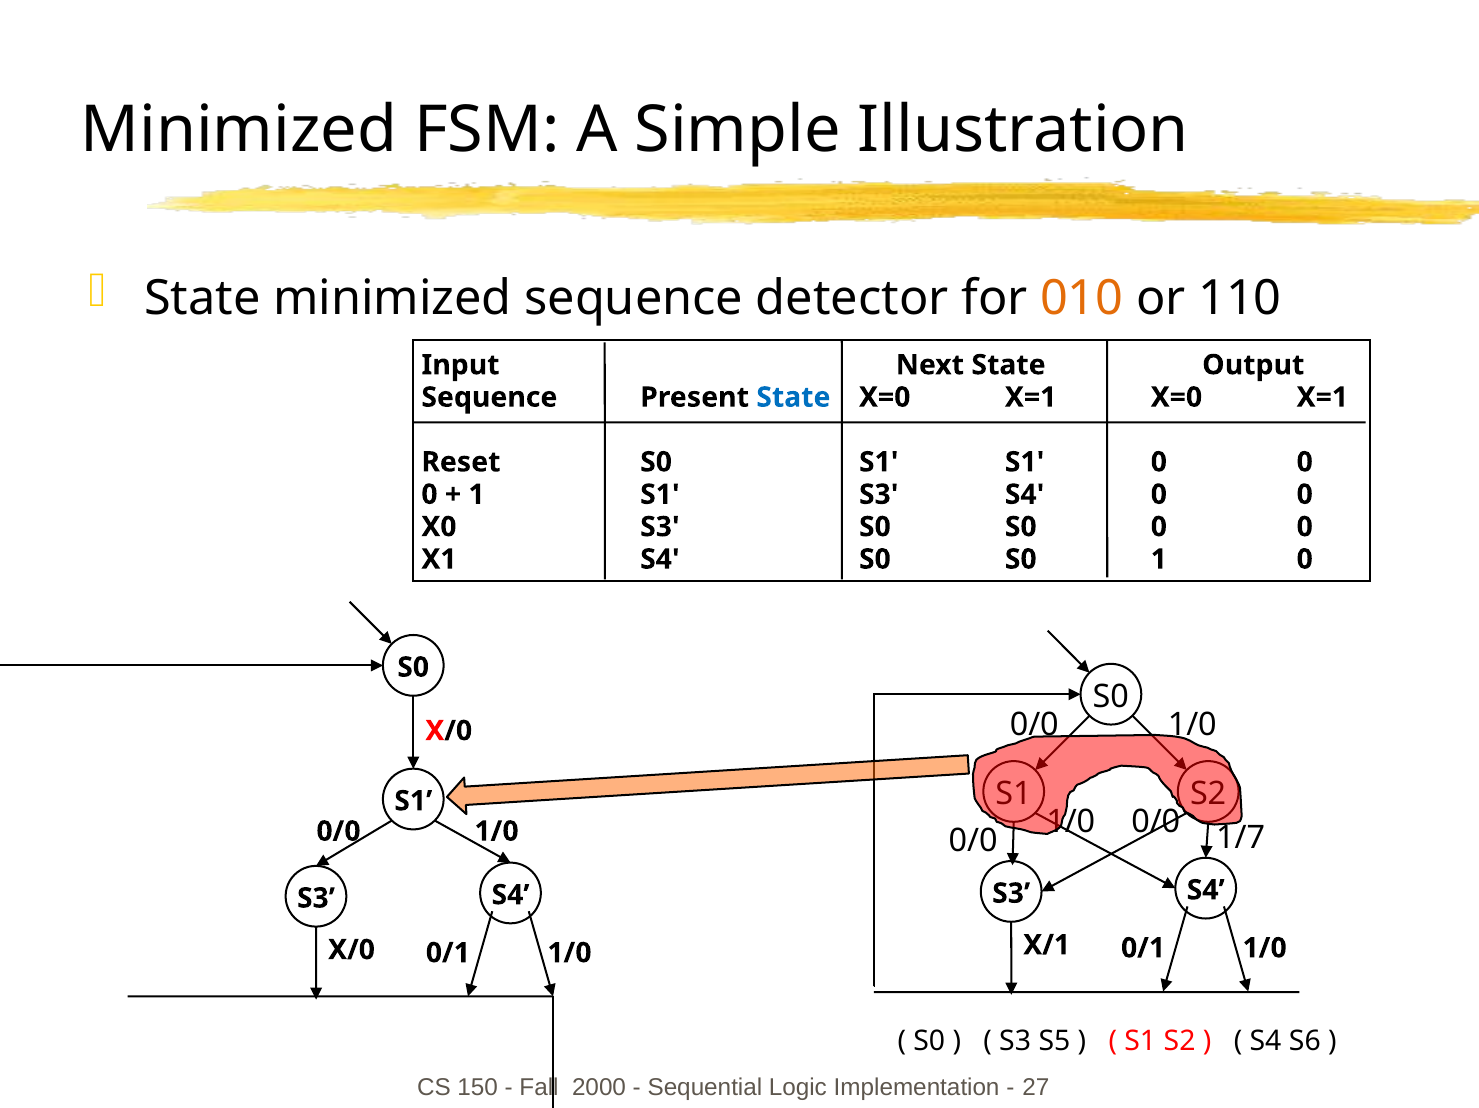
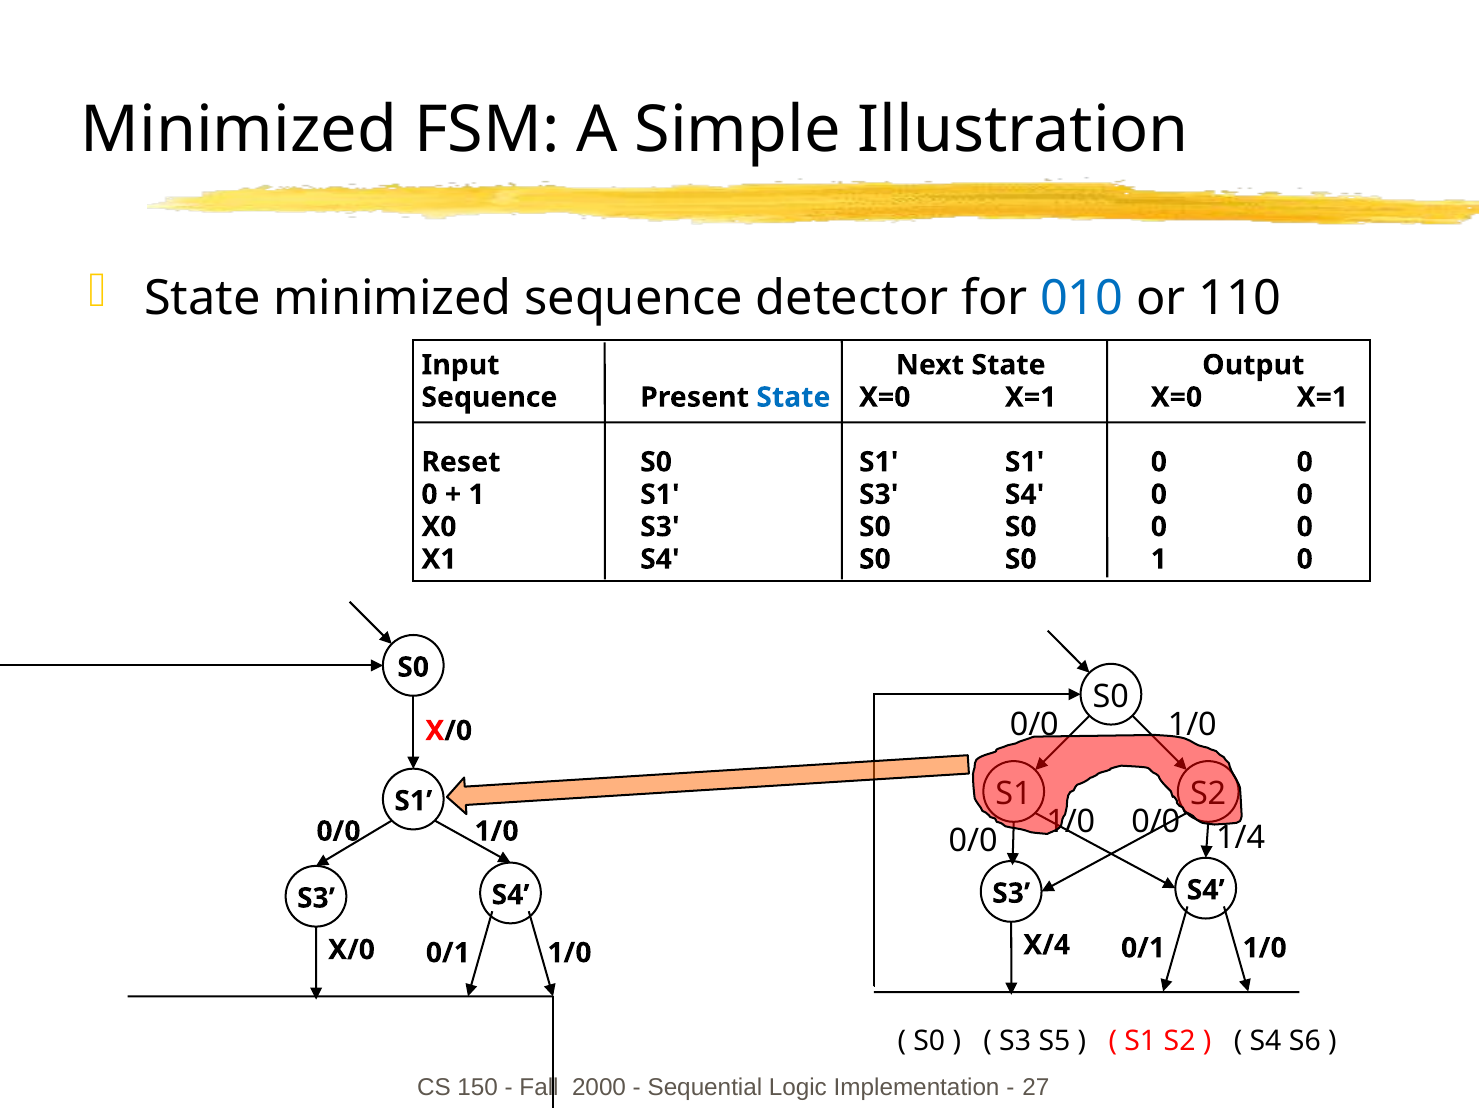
010 colour: orange -> blue (1082, 299)
1/7: 1/7 -> 1/4 (1241, 837)
X/1: X/1 -> X/4 (1047, 945)
